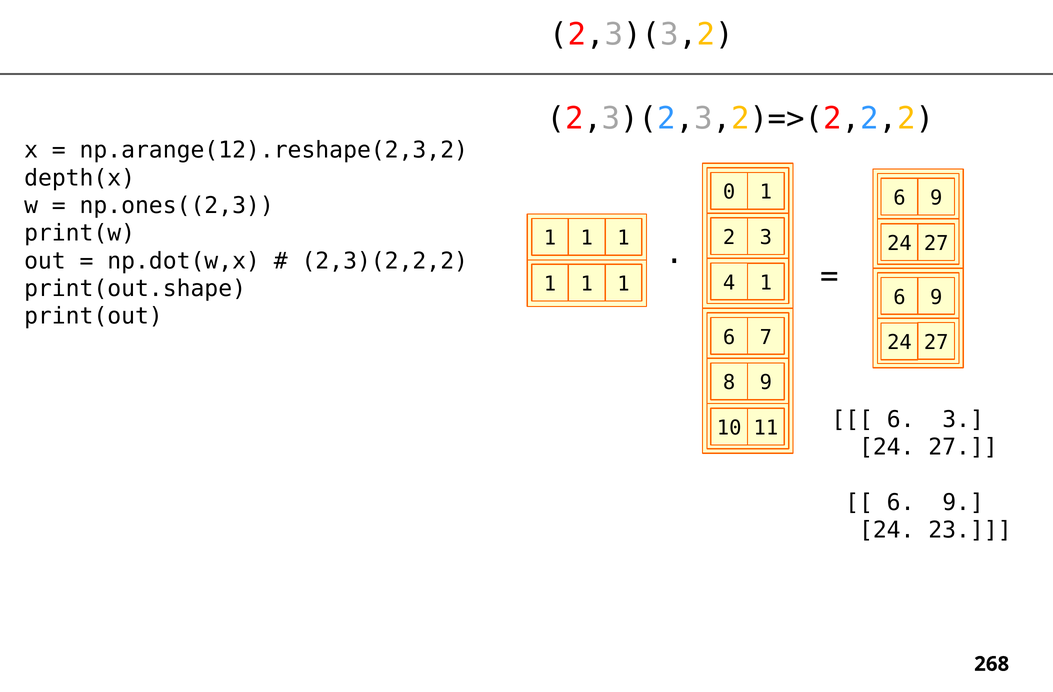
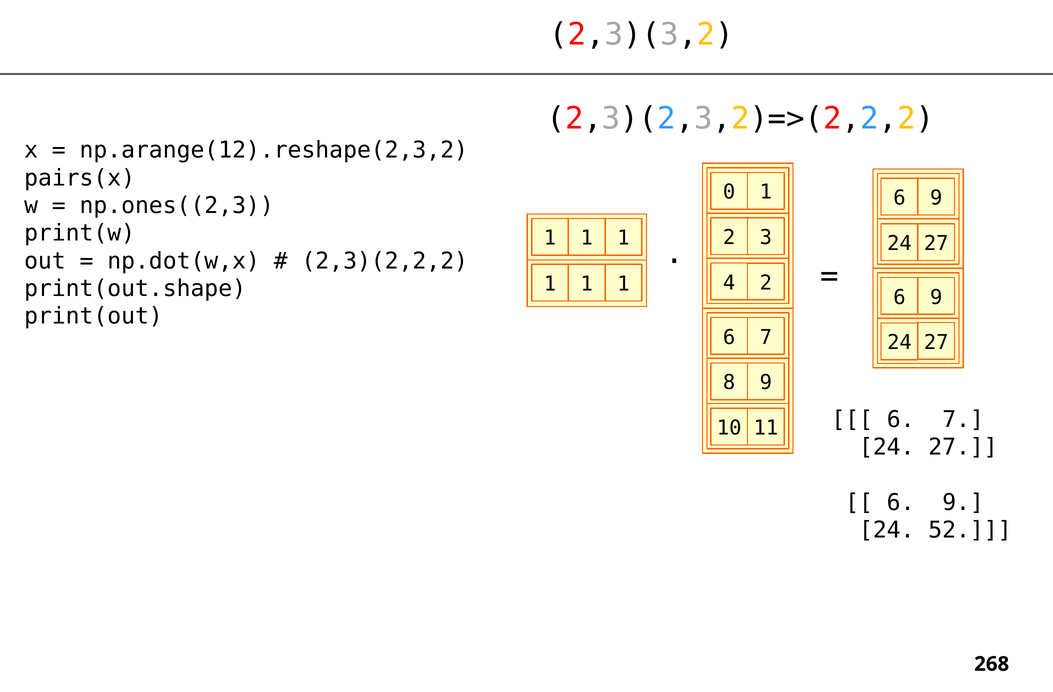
depth(x: depth(x -> pairs(x (80, 178)
4 1: 1 -> 2 (766, 283)
3: 3 -> 7 (963, 419)
23: 23 -> 52 (970, 530)
